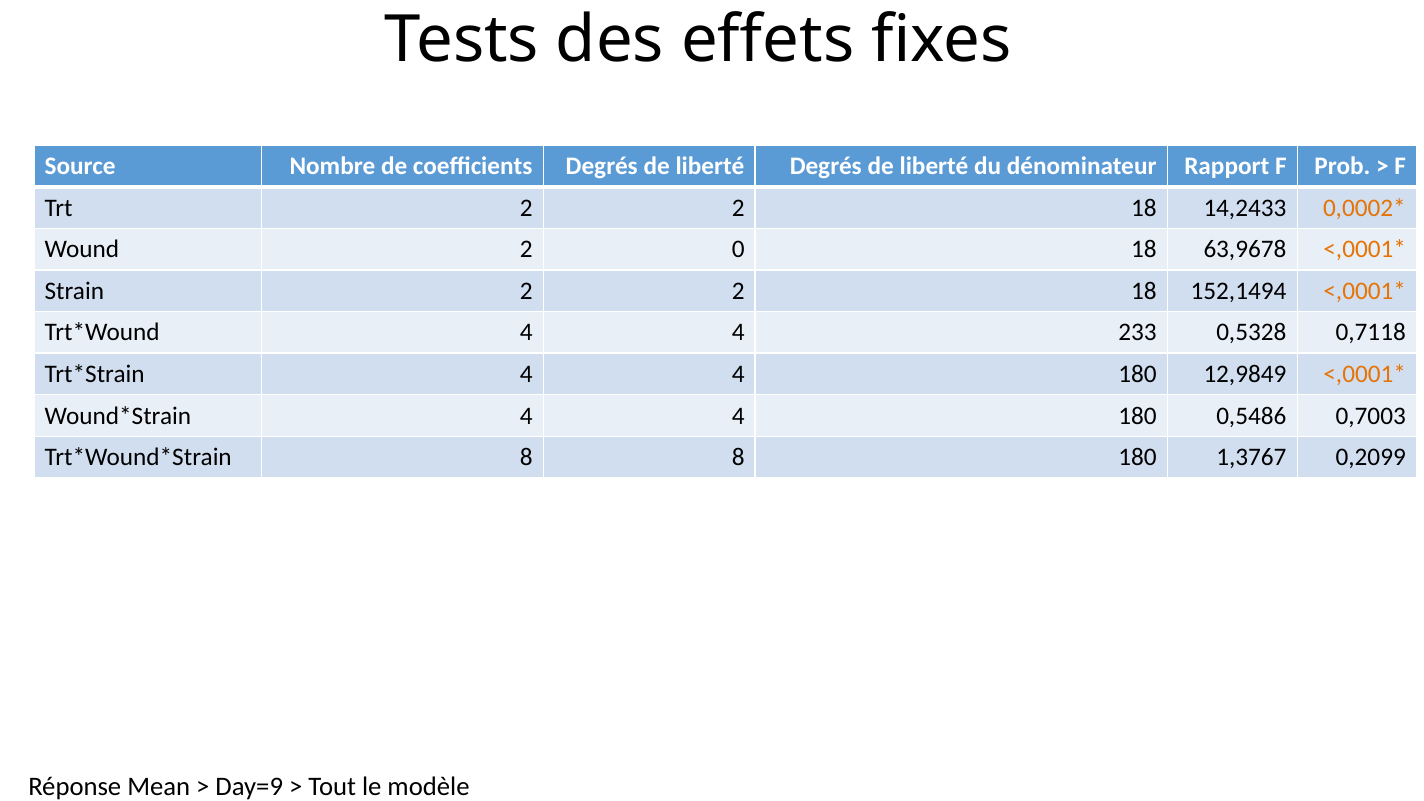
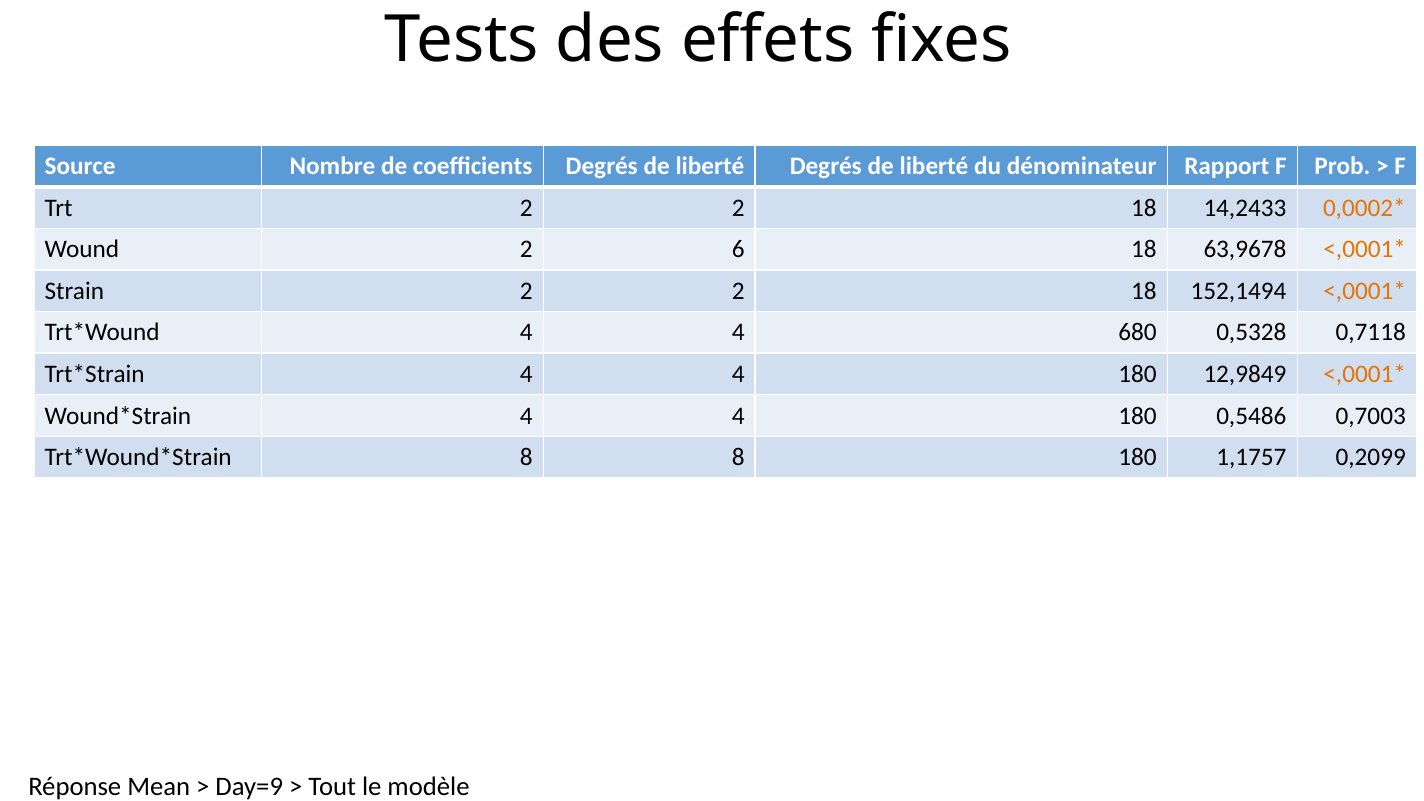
0: 0 -> 6 (738, 250)
233: 233 -> 680 (1137, 333)
1,3767: 1,3767 -> 1,1757 (1251, 457)
